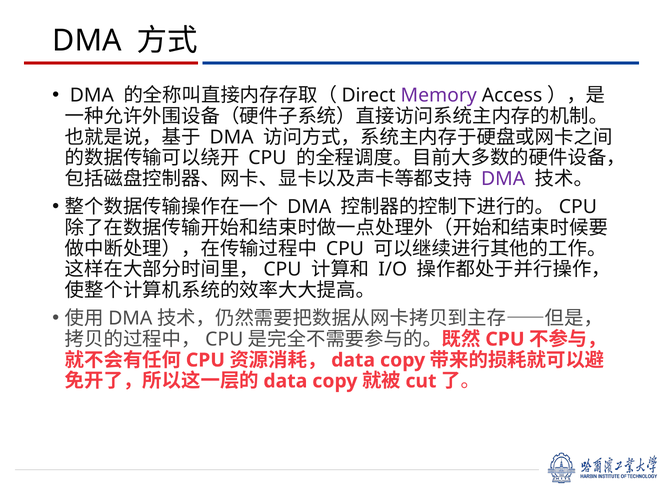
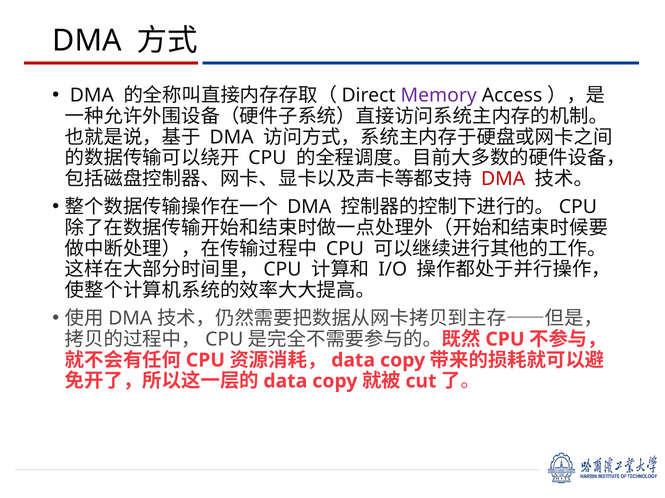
DMA colour: purple -> red (503, 179)
